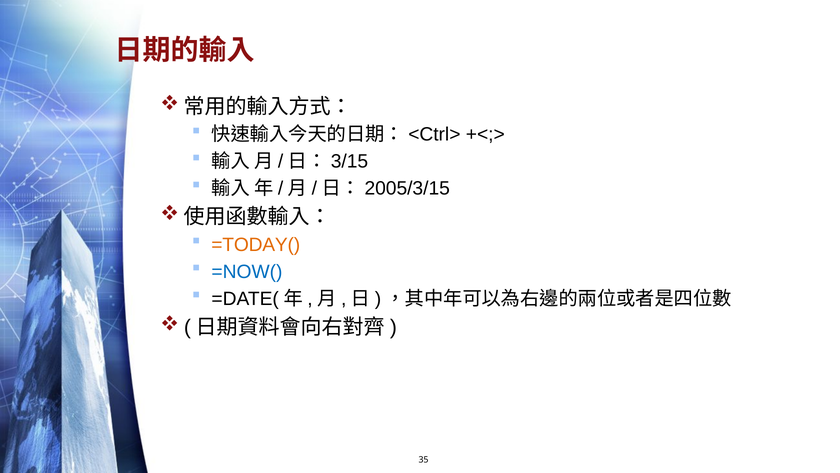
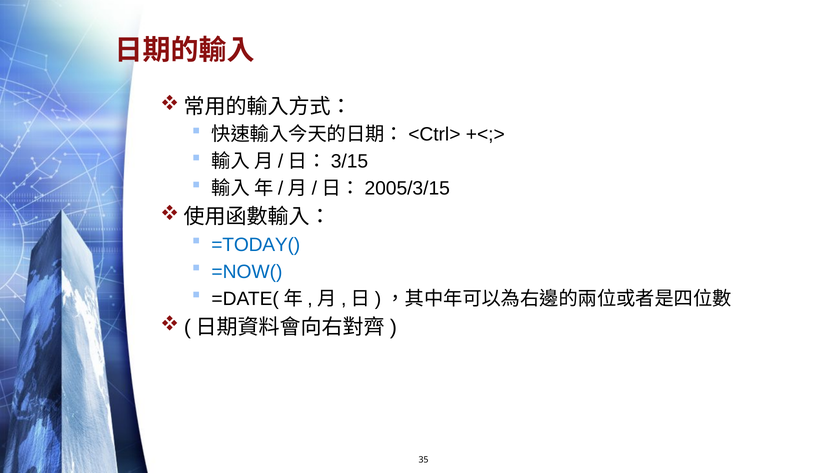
=TODAY( colour: orange -> blue (256, 245)
